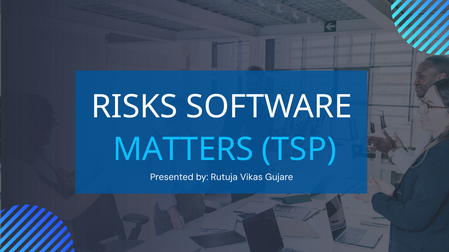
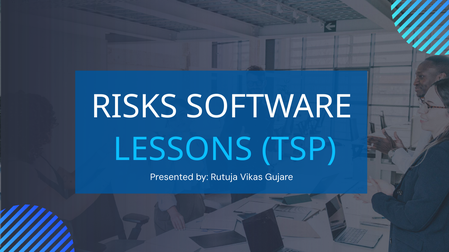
MATTERS: MATTERS -> LESSONS (183, 150)
